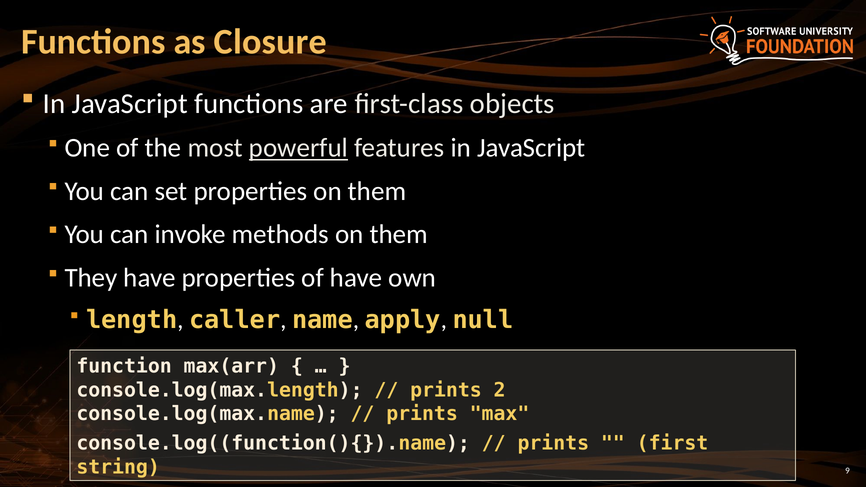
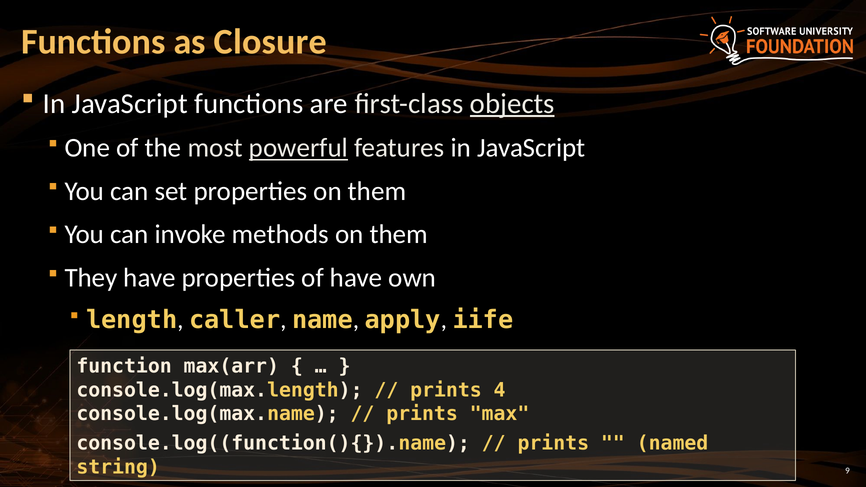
objects underline: none -> present (512, 104)
null: null -> iife (483, 320)
2: 2 -> 4 (500, 390)
first: first -> named (673, 443)
